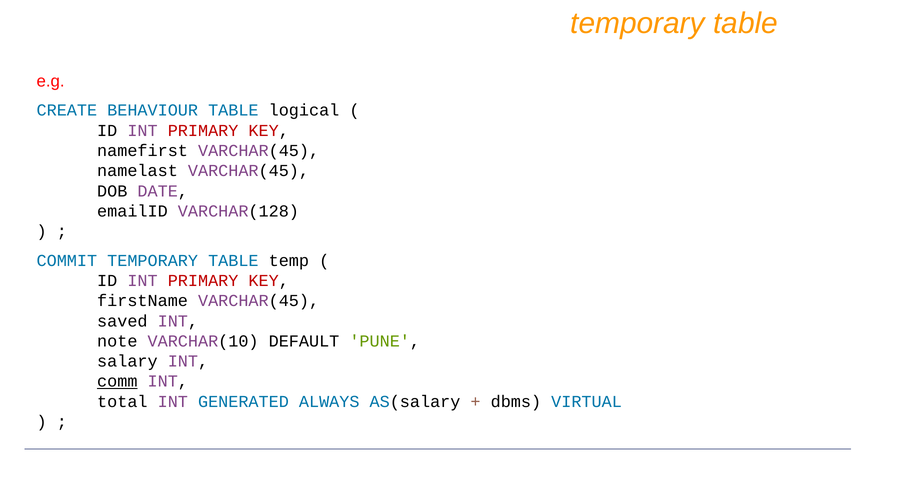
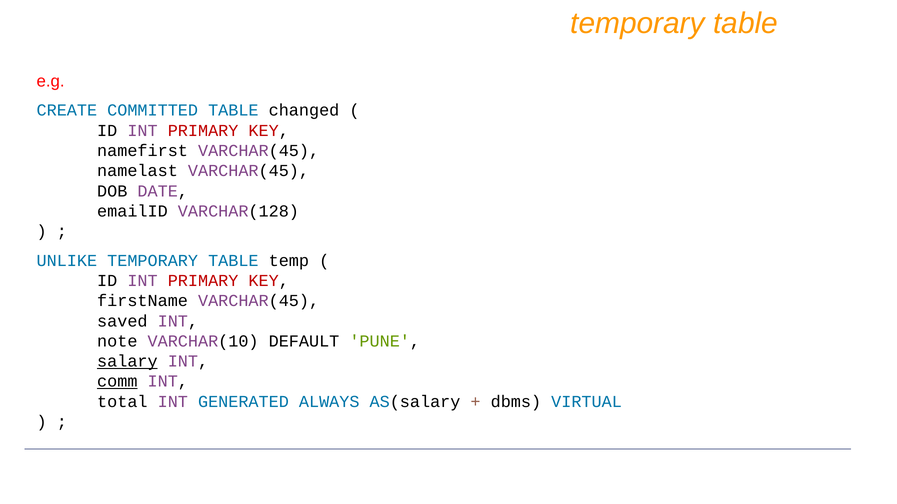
BEHAVIOUR: BEHAVIOUR -> COMMITTED (153, 111)
logical: logical -> changed (304, 111)
COMMIT: COMMIT -> UNLIKE (67, 261)
salary underline: none -> present (127, 362)
